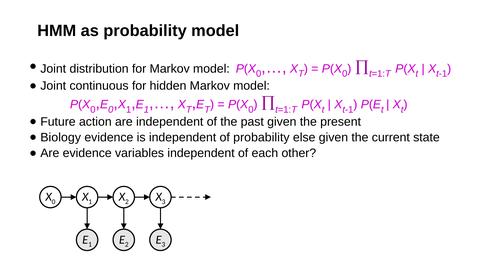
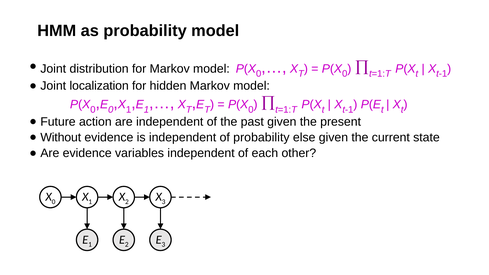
continuous: continuous -> localization (99, 86)
Biology: Biology -> Without (61, 137)
